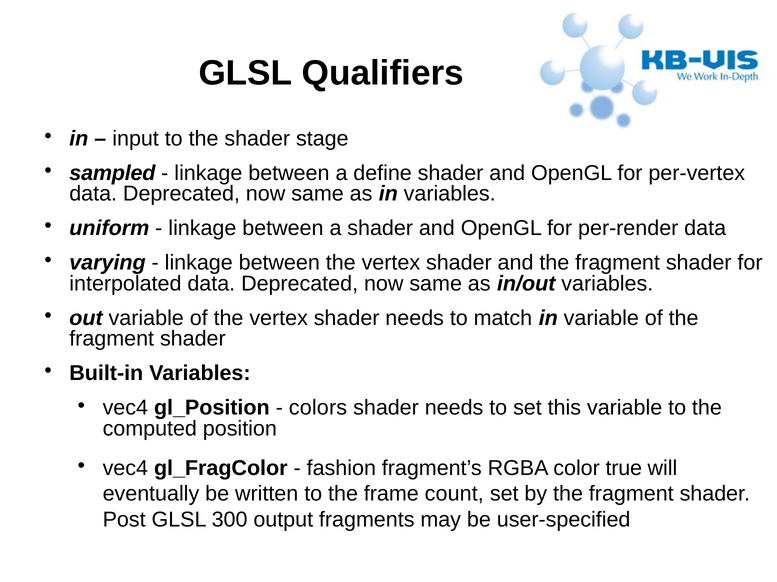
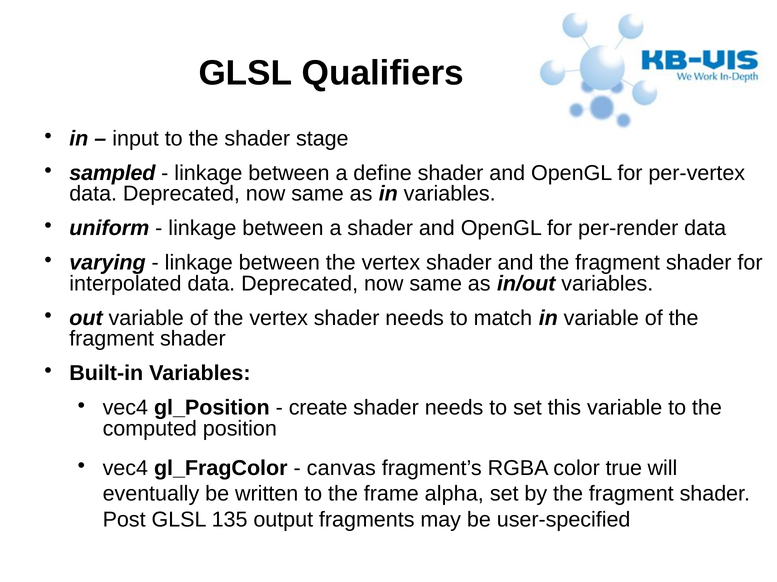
colors: colors -> create (318, 408)
fashion: fashion -> canvas (341, 469)
count: count -> alpha (454, 494)
300: 300 -> 135 (230, 520)
